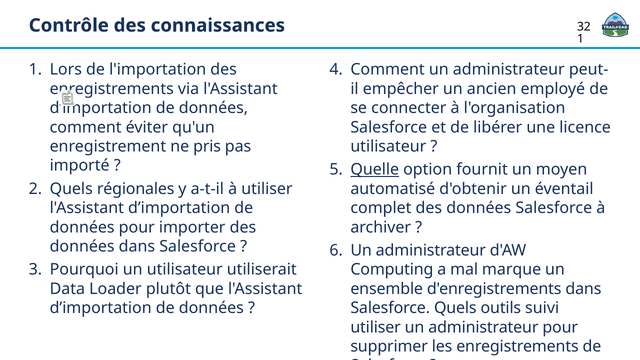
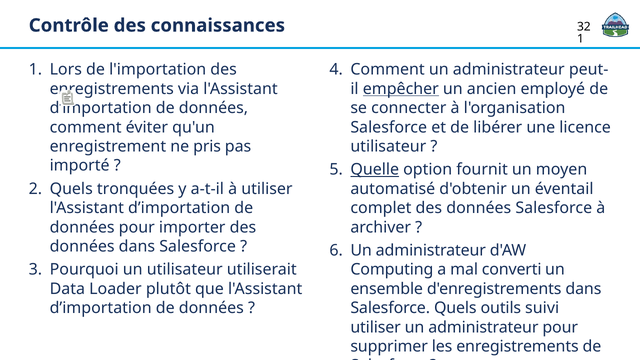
empêcher underline: none -> present (401, 89)
régionales: régionales -> tronquées (136, 189)
marque: marque -> converti (512, 270)
